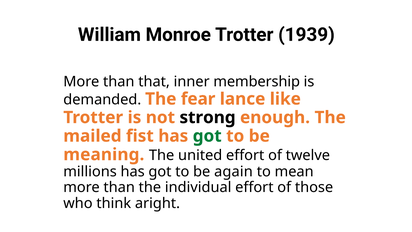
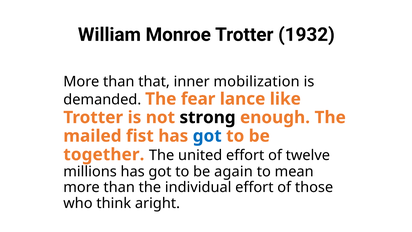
1939: 1939 -> 1932 (306, 35)
membership: membership -> mobilization (257, 82)
got colour: green -> blue (207, 136)
meaning: meaning -> together (104, 154)
